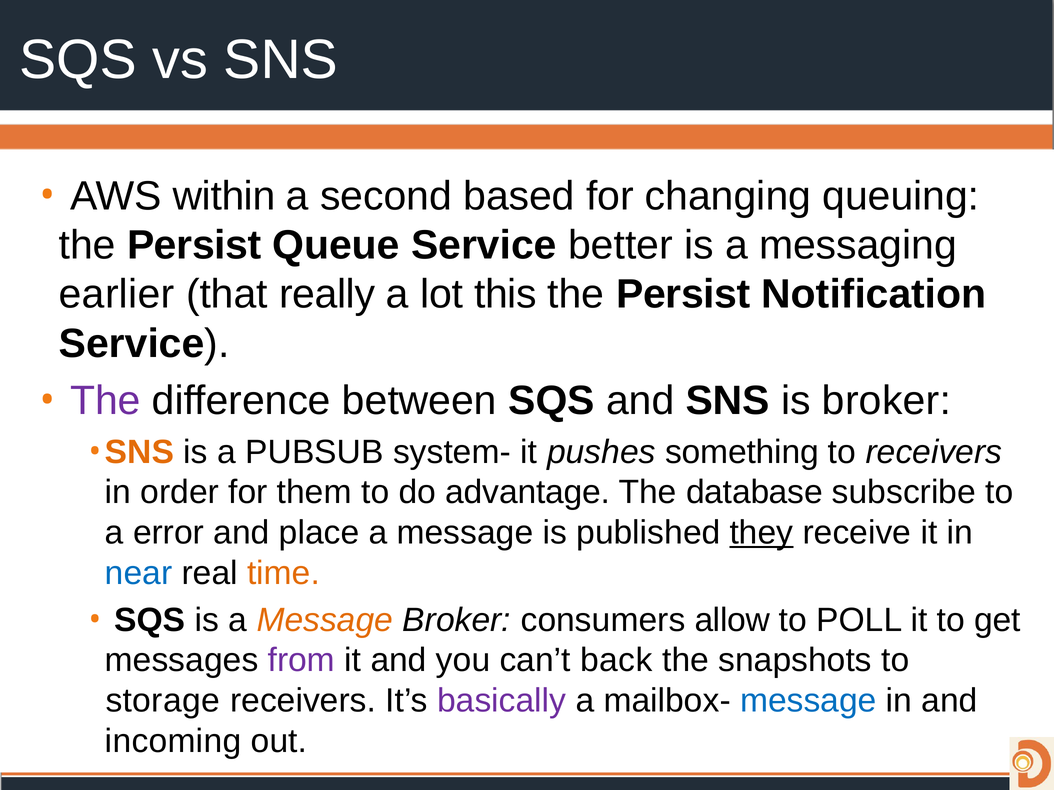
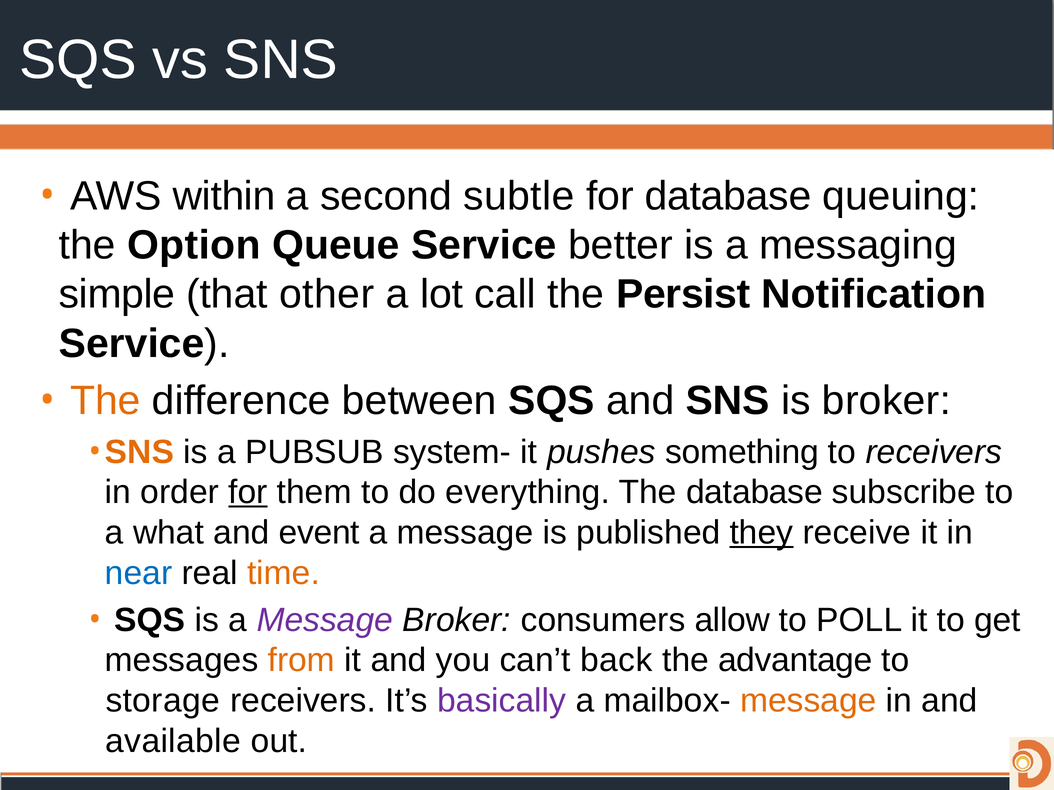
based: based -> subtle (519, 196)
for changing: changing -> database (728, 196)
Persist: Persist -> Option (194, 245)
earlier: earlier -> simple (117, 295)
really: really -> other (327, 295)
this: this -> call (505, 295)
The colour: purple -> orange (105, 401)
for underline: none -> present (248, 493)
advantage: advantage -> everything (528, 493)
error: error -> what (169, 533)
place: place -> event (319, 533)
Message colour: orange -> purple (325, 620)
from colour: purple -> orange (301, 661)
snapshots: snapshots -> advantage (795, 661)
message colour: blue -> orange (808, 701)
incoming: incoming -> available (173, 742)
